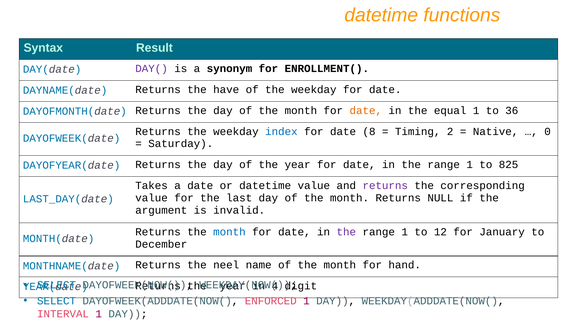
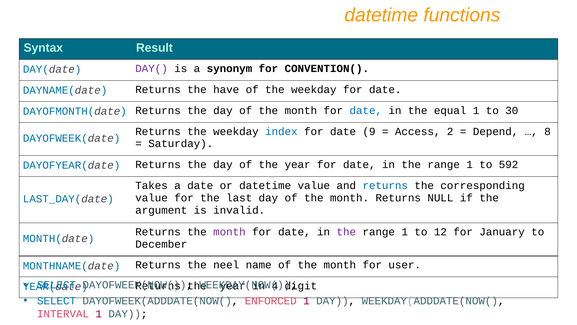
ENROLLMENT(: ENROLLMENT( -> CONVENTION( (327, 69)
date colour: orange -> blue (366, 110)
36: 36 -> 30 (512, 110)
8: 8 -> 9 (369, 131)
Timing: Timing -> Access (418, 131)
Native: Native -> Depend (496, 131)
0: 0 -> 8 (548, 131)
825: 825 -> 592 (509, 164)
returns colour: purple -> blue (385, 185)
month colour: blue -> purple (229, 232)
hand: hand -> user (405, 265)
